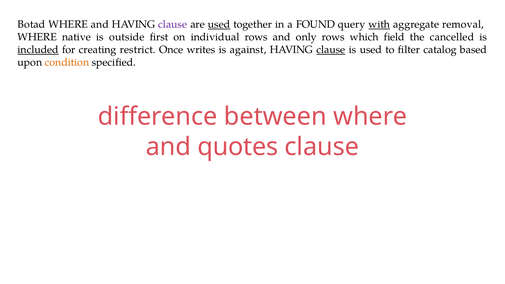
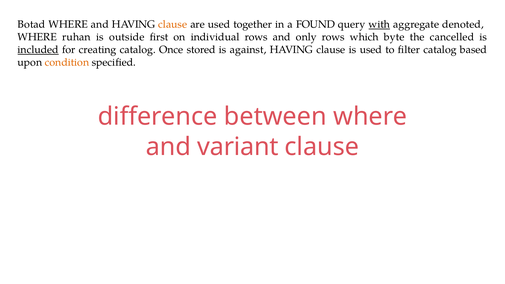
clause colour: purple -> orange (173, 25)
used underline: present -> none (219, 25)
removal: removal -> denoted (463, 25)
native: native -> ruhan (77, 37)
field: field -> byte (394, 37)
creating restrict: restrict -> catalog (138, 50)
writes: writes -> stored (201, 50)
clause underline: present -> none (331, 50)
quotes: quotes -> variant (238, 147)
